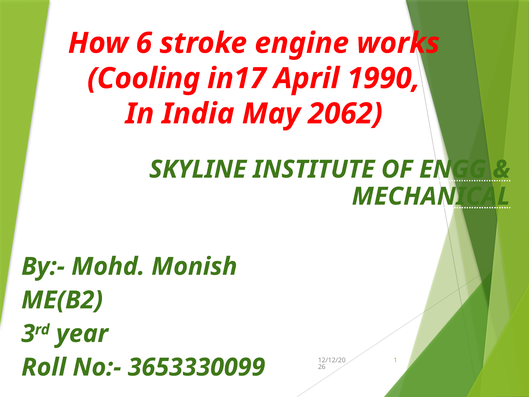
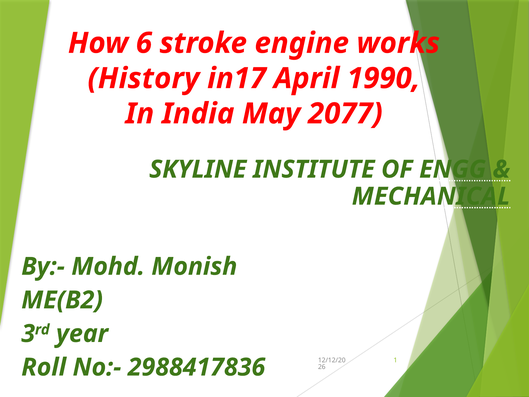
Cooling: Cooling -> History (144, 78)
2062: 2062 -> 2077 (345, 114)
3653330099: 3653330099 -> 2988417836 (197, 367)
